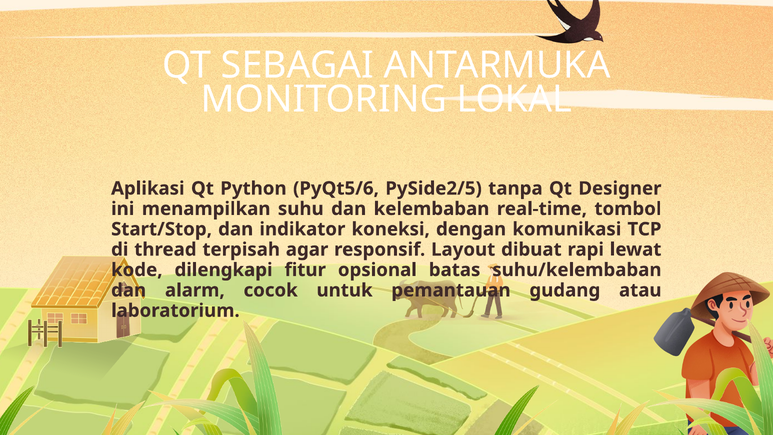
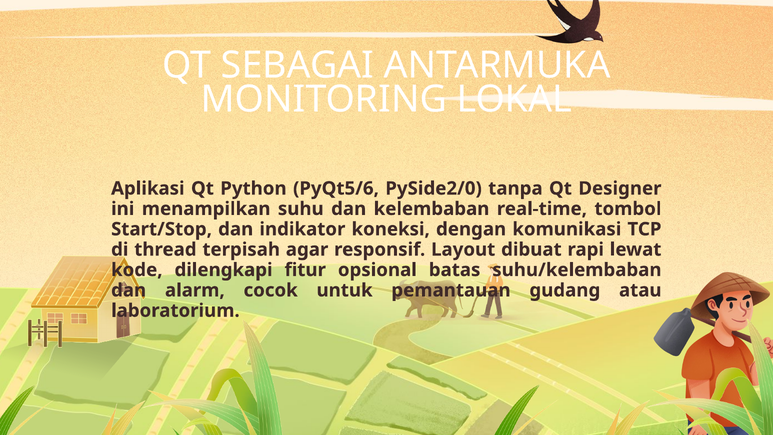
PySide2/5: PySide2/5 -> PySide2/0 (434, 188)
